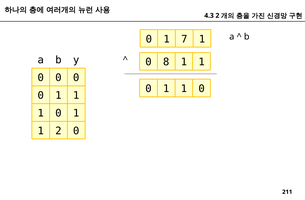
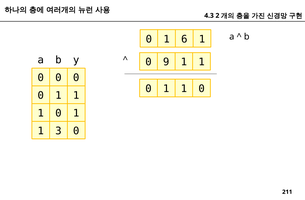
7: 7 -> 6 (184, 39)
8: 8 -> 9 (166, 62)
1 2: 2 -> 3 (58, 131)
